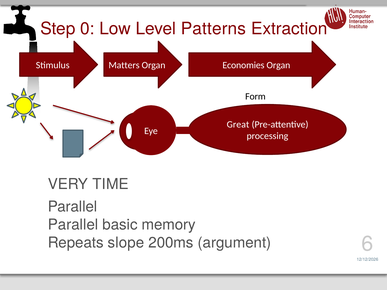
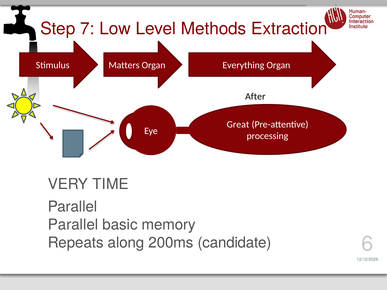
0: 0 -> 7 (87, 29)
Patterns: Patterns -> Methods (214, 29)
Economies: Economies -> Everything (243, 65)
Form: Form -> After (255, 96)
slope: slope -> along (126, 243)
argument: argument -> candidate (235, 243)
